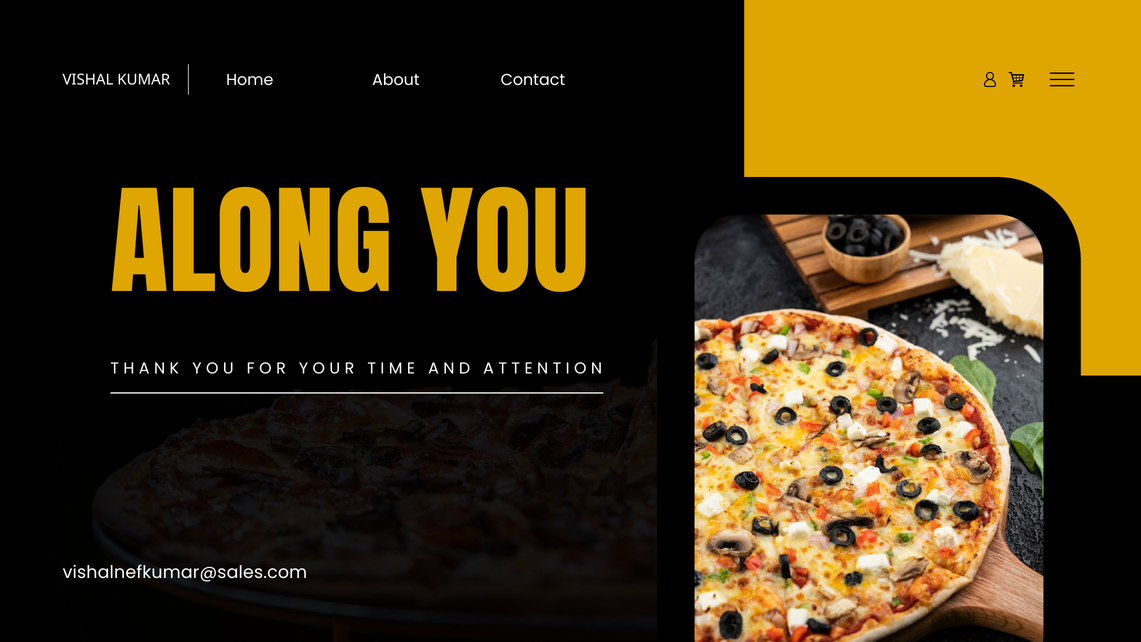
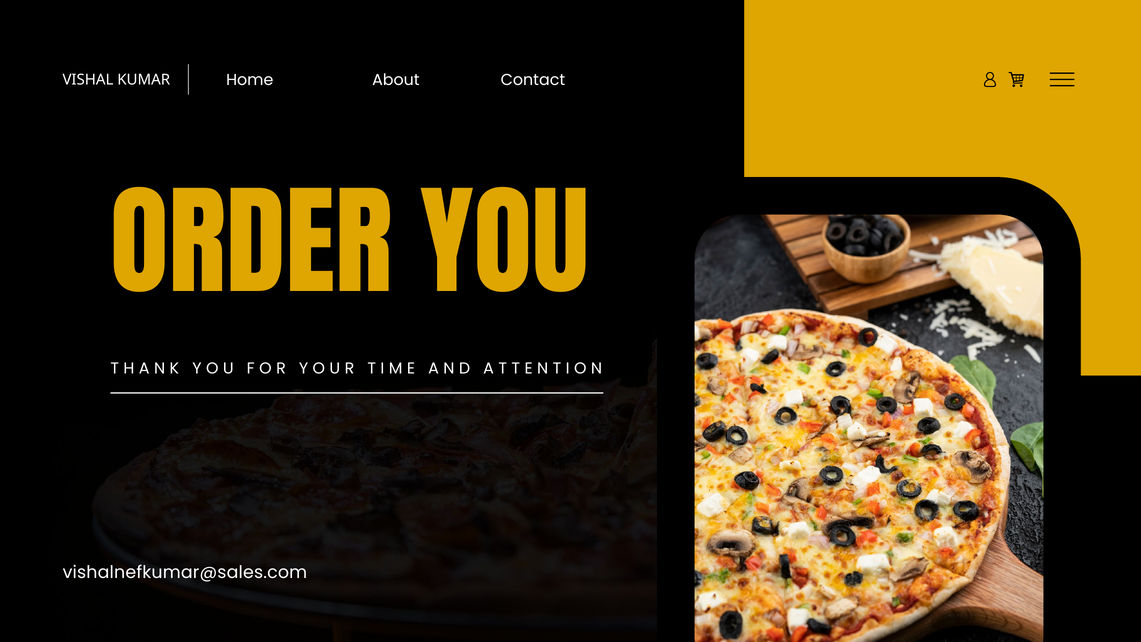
ALONG: ALONG -> ORDER (251, 252)
